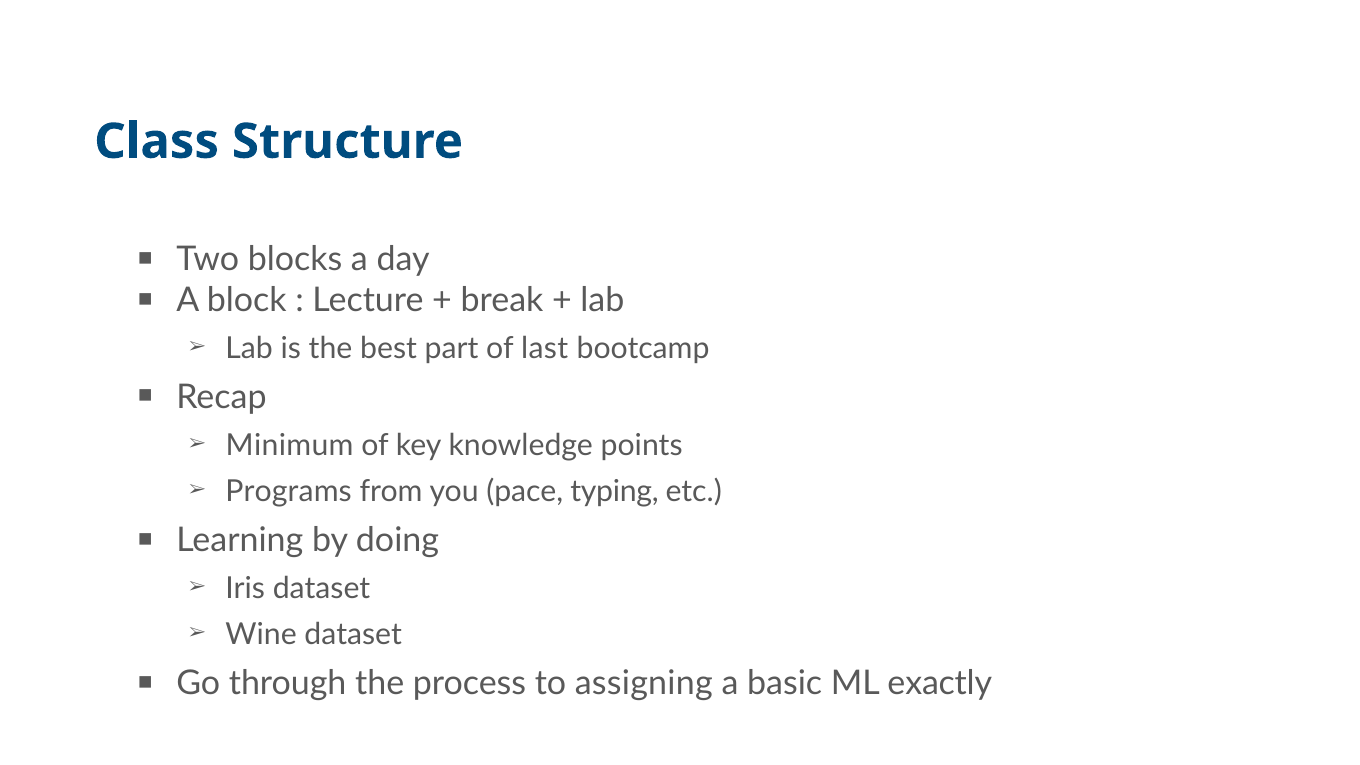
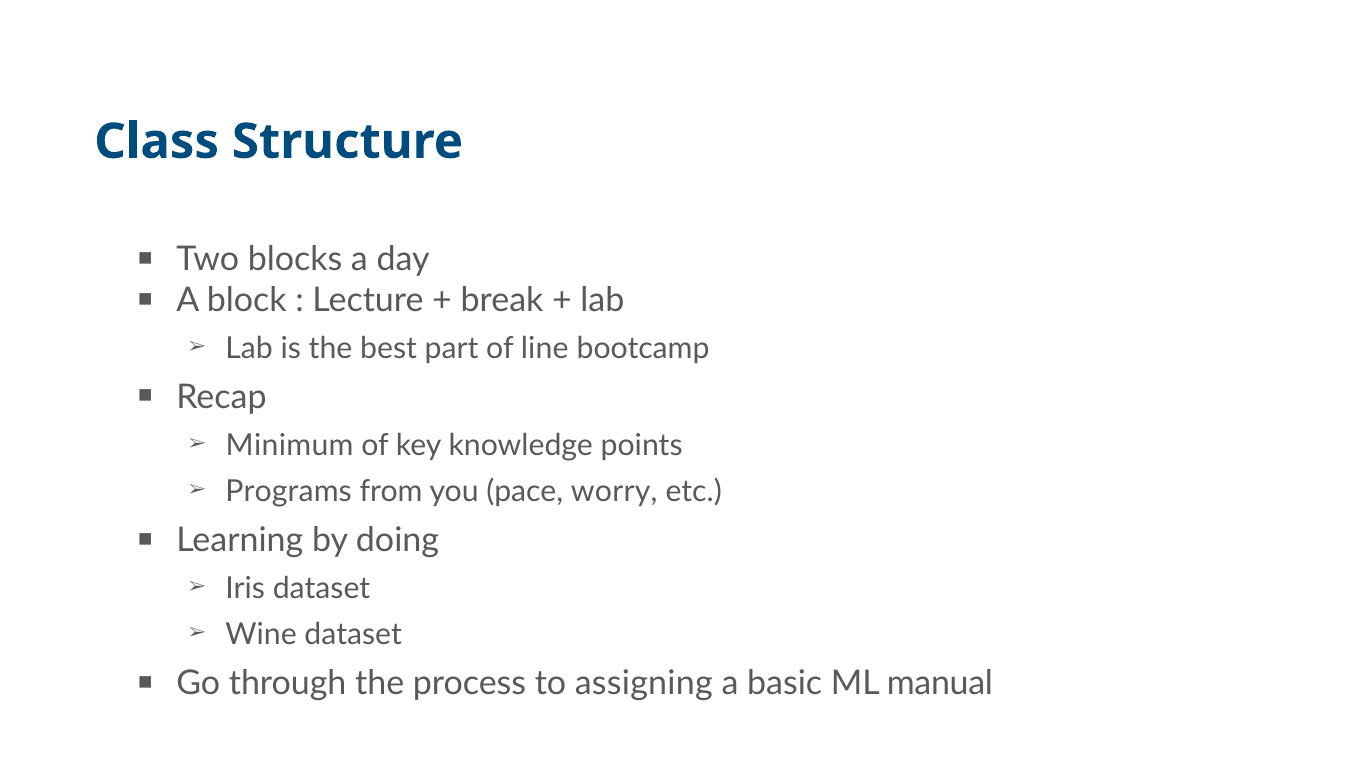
last: last -> line (545, 349)
typing: typing -> worry (614, 492)
exactly: exactly -> manual (940, 683)
